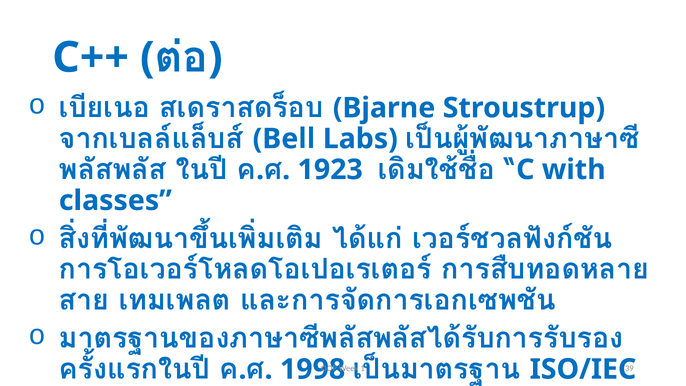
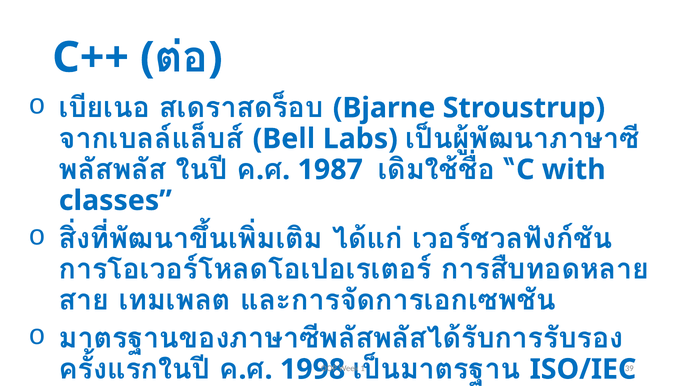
1923: 1923 -> 1987 (330, 170)
